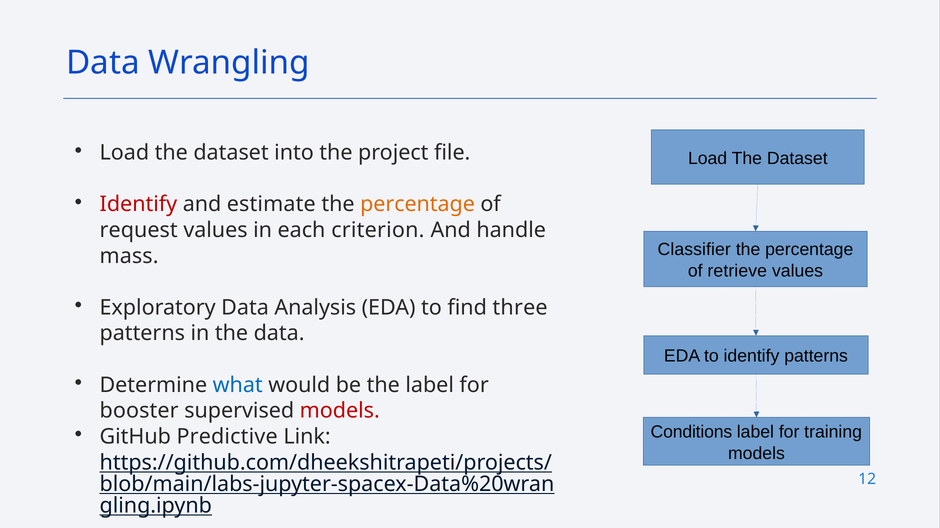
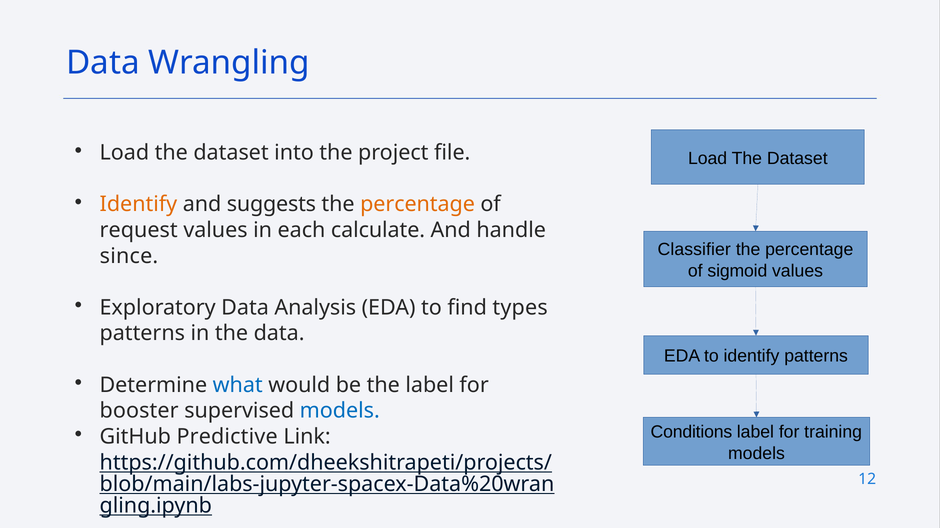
Identify colour: red -> orange (138, 205)
estimate: estimate -> suggests (271, 205)
criterion: criterion -> calculate (378, 231)
mass: mass -> since (129, 256)
retrieve: retrieve -> sigmoid (737, 271)
three: three -> types (520, 308)
models colour: red -> blue (340, 411)
